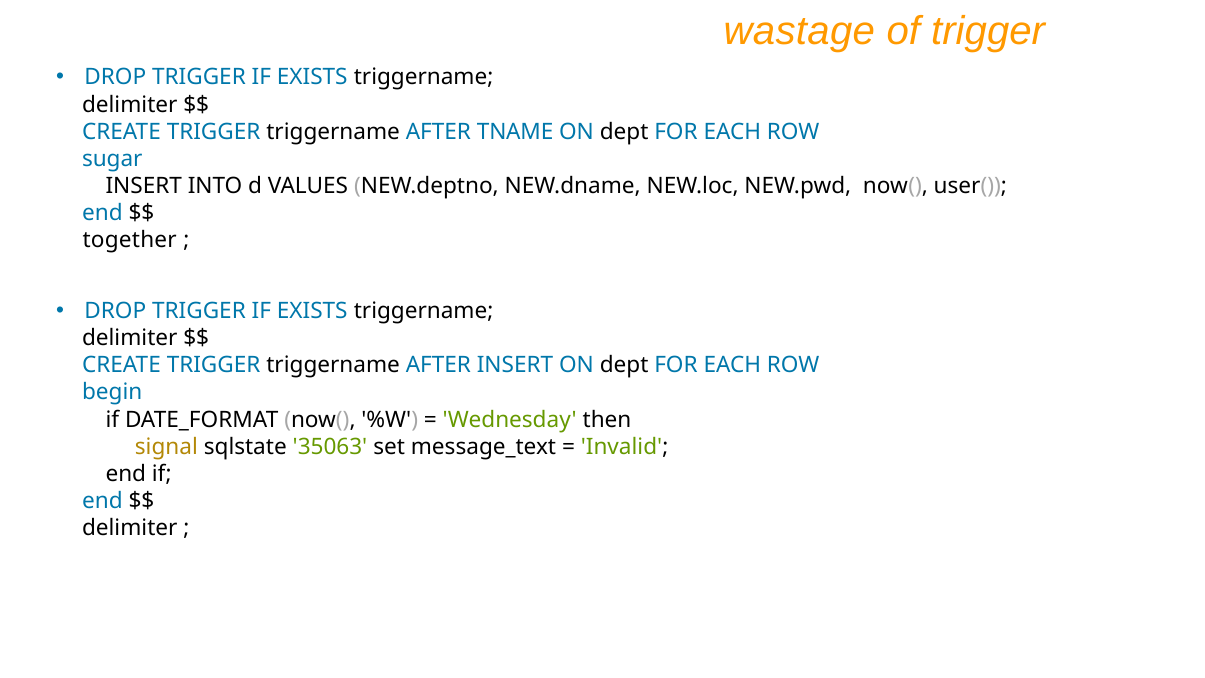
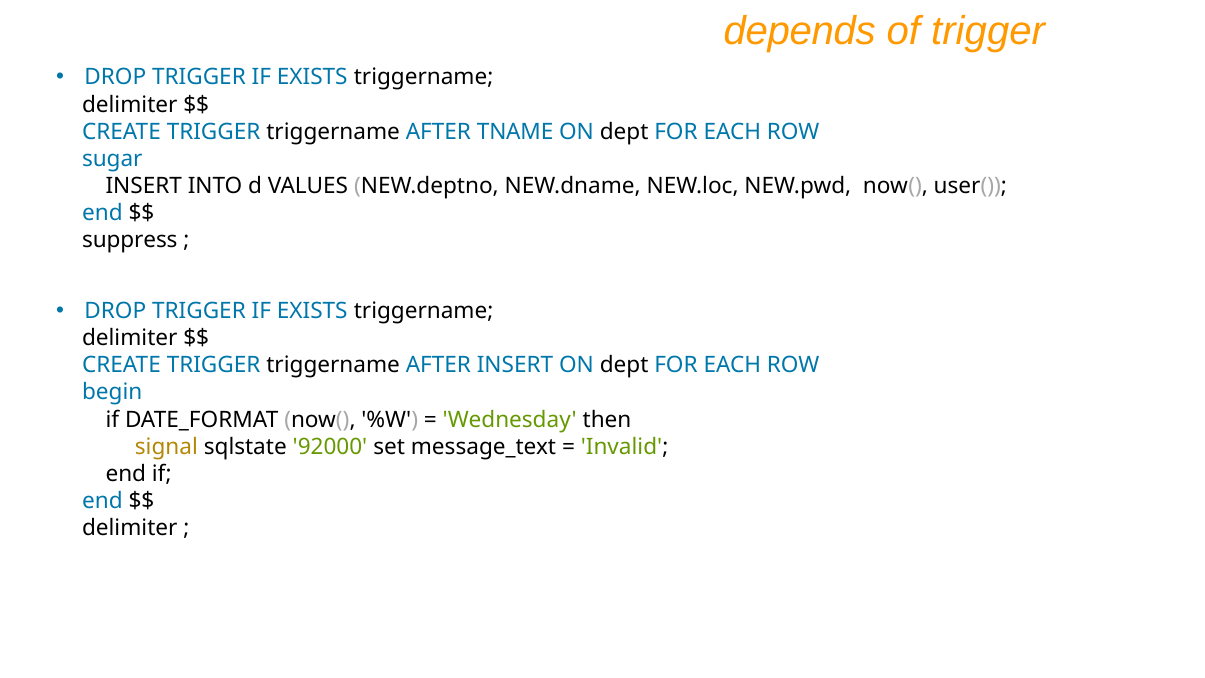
wastage: wastage -> depends (800, 31)
together: together -> suppress (130, 240)
35063: 35063 -> 92000 (330, 447)
